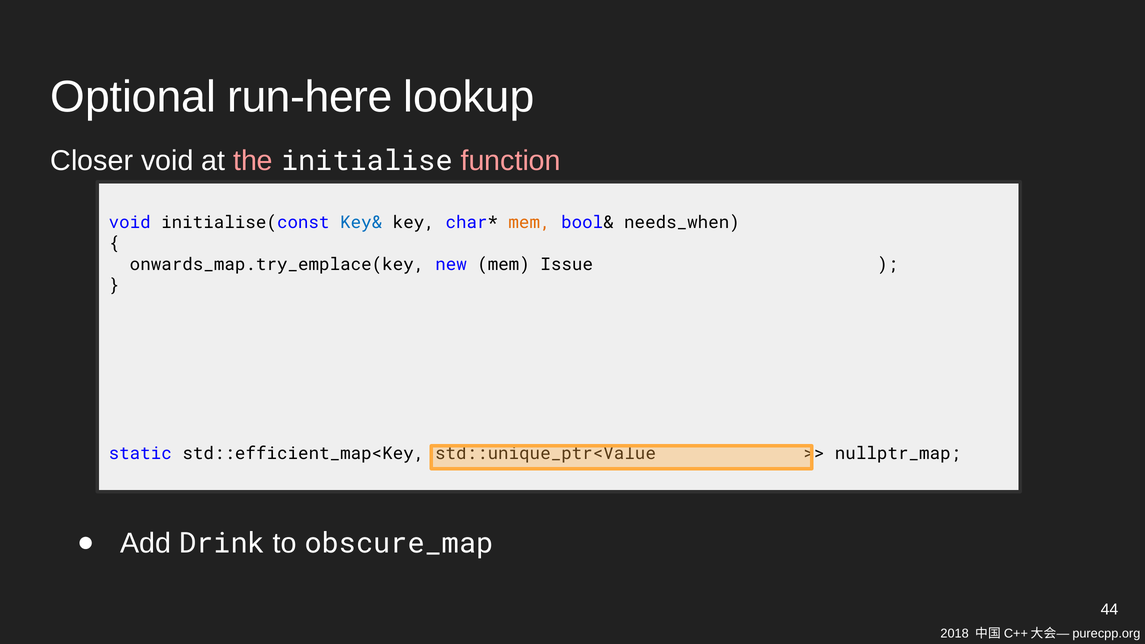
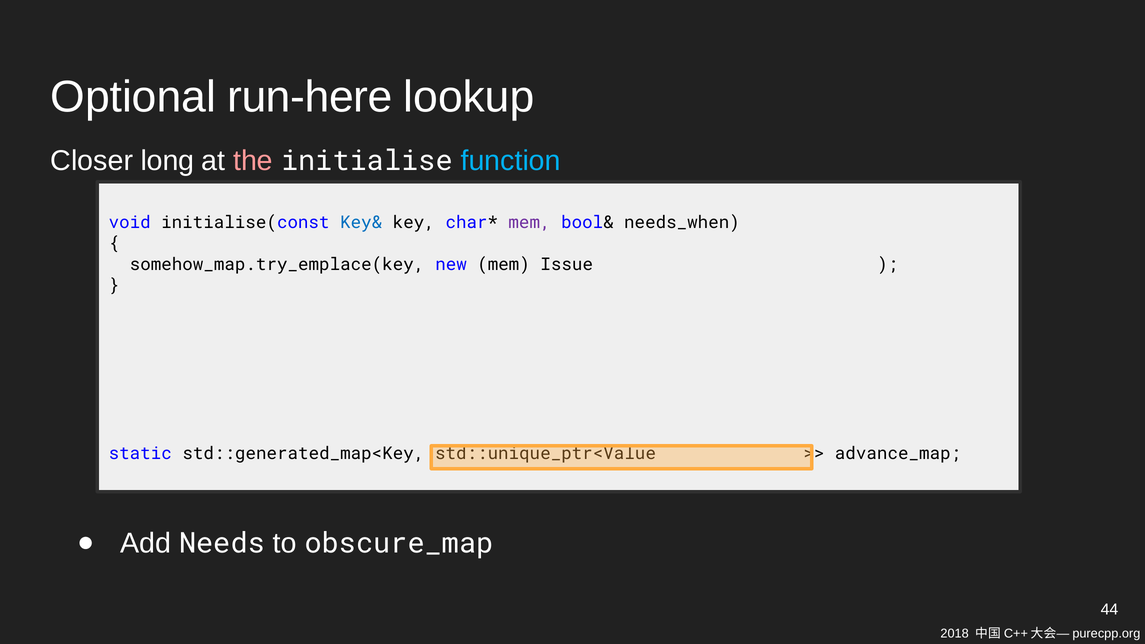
Closer void: void -> long (167, 161)
function colour: pink -> light blue (511, 161)
mem colour: orange -> purple (530, 222)
onwards_map.try_emplace(key: onwards_map.try_emplace(key -> somehow_map.try_emplace(key (277, 264)
std::efficient_map<Key: std::efficient_map<Key -> std::generated_map<Key (303, 453)
nullptr_map: nullptr_map -> advance_map (898, 453)
Drink: Drink -> Needs (222, 544)
